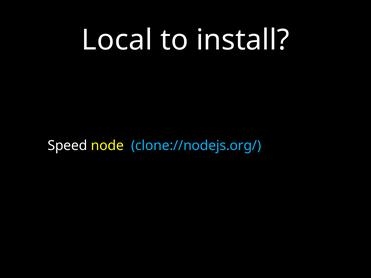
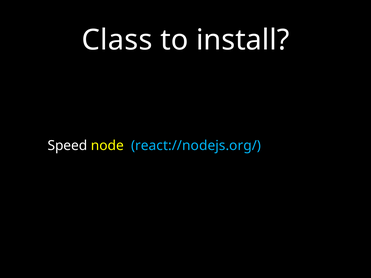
Local: Local -> Class (117, 40)
clone://nodejs.org/: clone://nodejs.org/ -> react://nodejs.org/ (196, 146)
